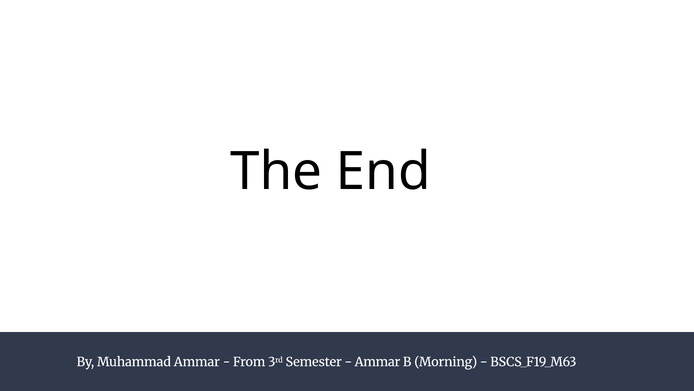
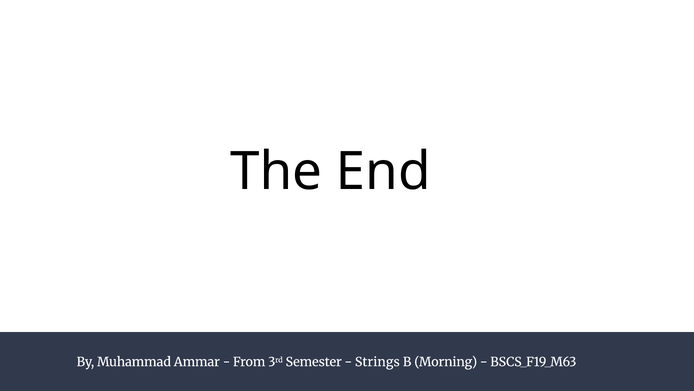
Ammar: Ammar -> Strings (377, 361)
